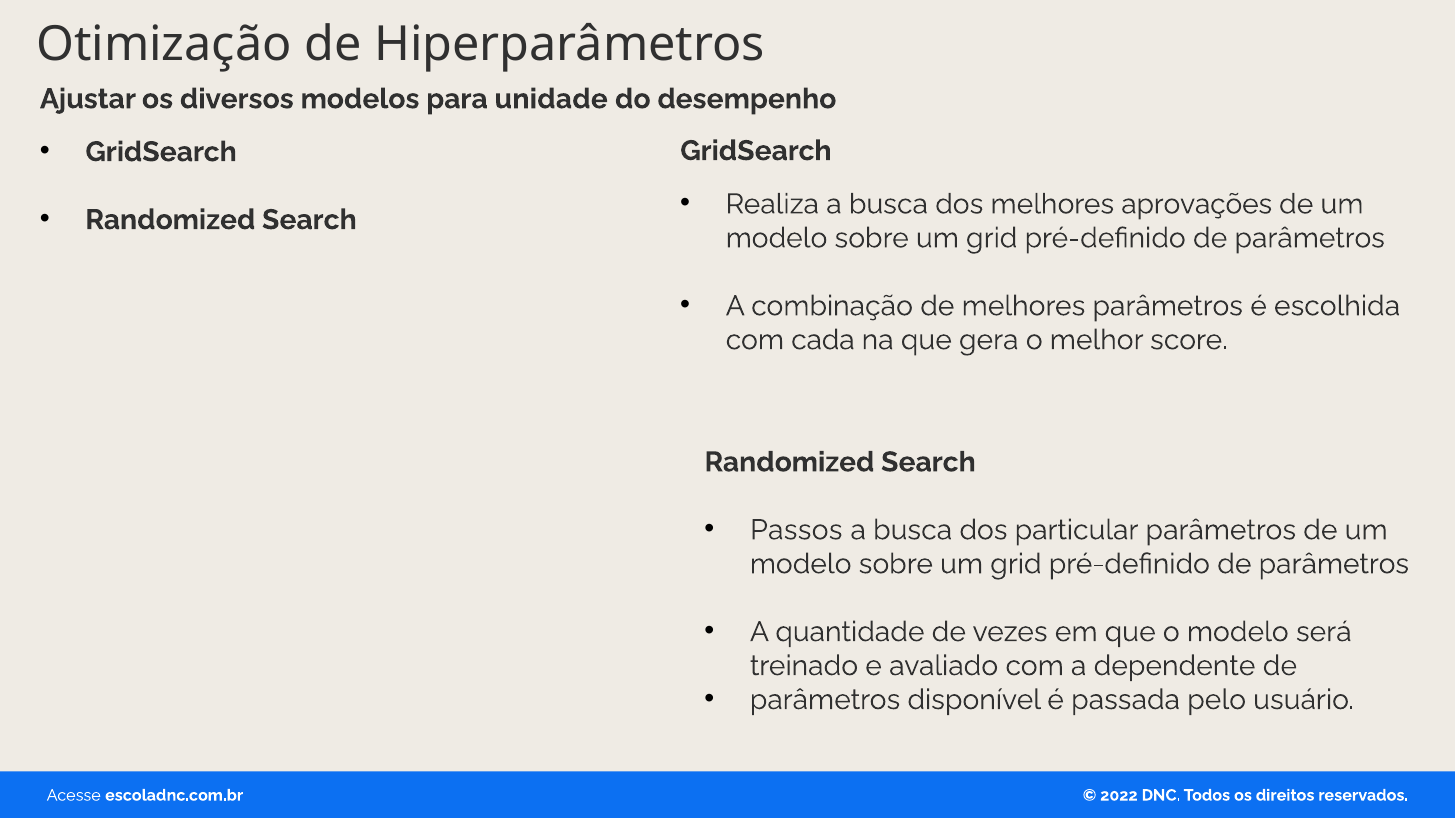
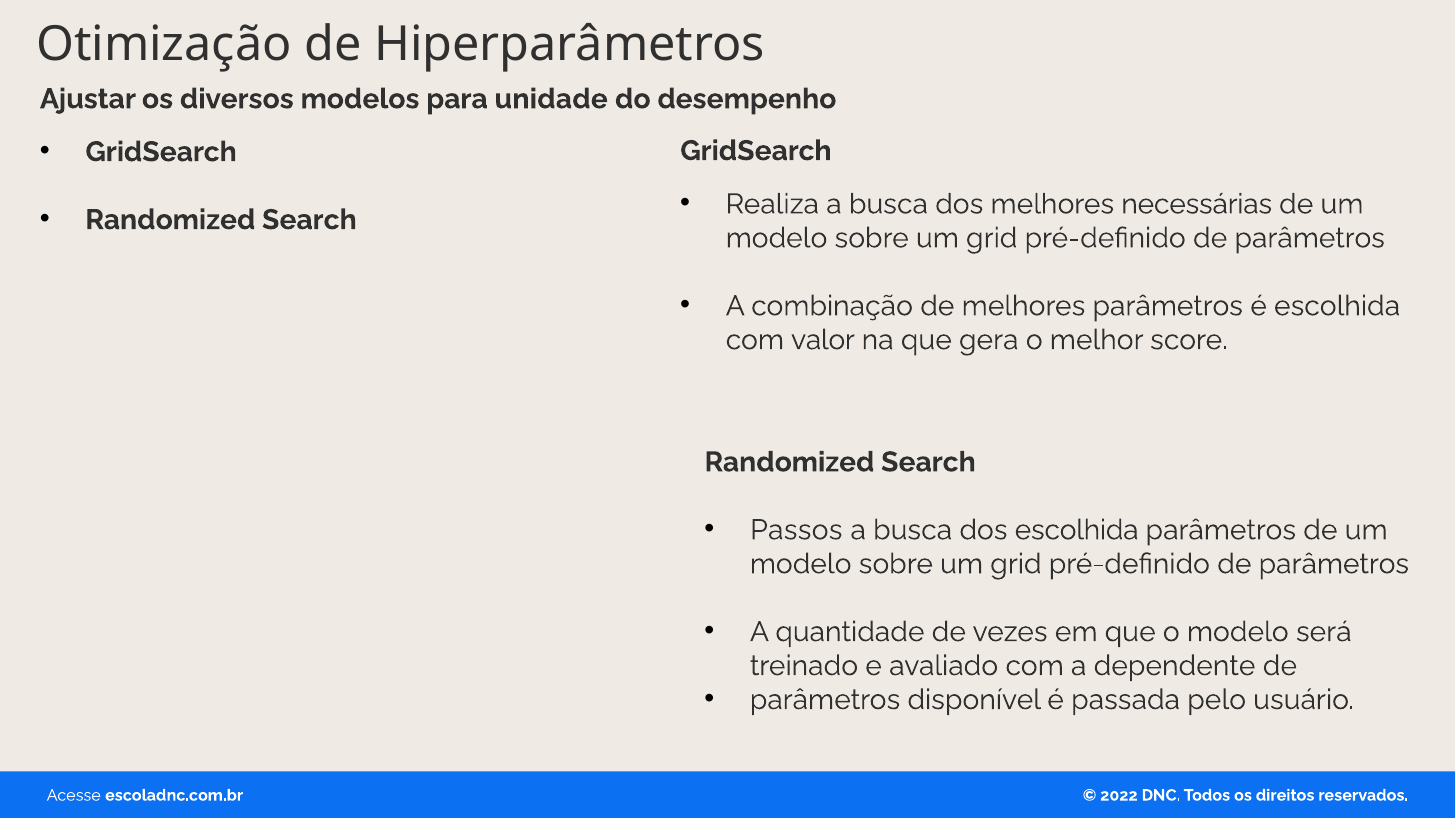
aprovações: aprovações -> necessárias (1197, 204)
cada: cada -> valor (823, 340)
dos particular: particular -> escolhida (1077, 530)
